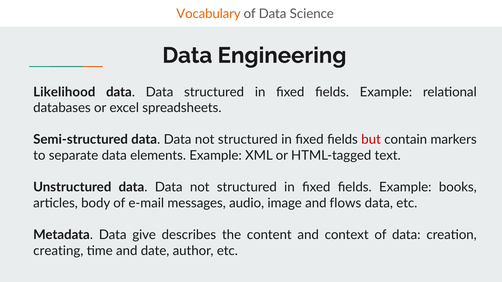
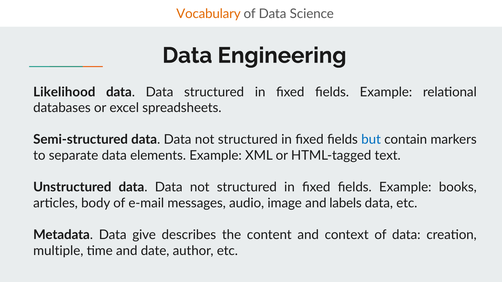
but colour: red -> blue (371, 140)
flows: flows -> labels (346, 203)
creating: creating -> multiple (58, 251)
